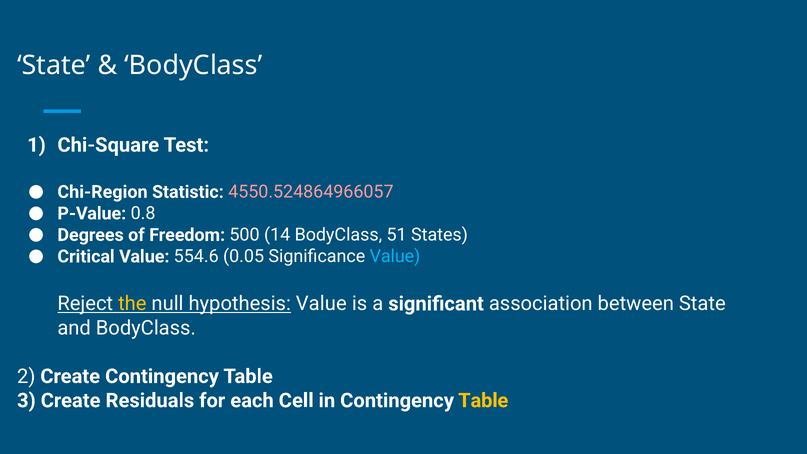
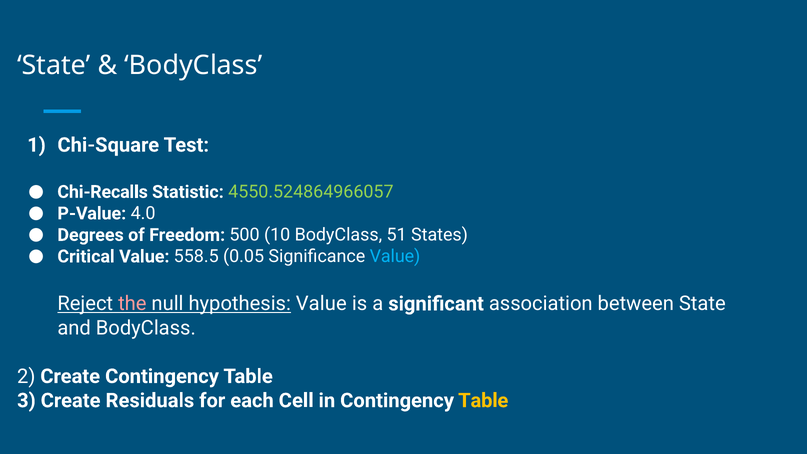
Chi-Region: Chi-Region -> Chi-Recalls (103, 192)
4550.524864966057 colour: pink -> light green (311, 192)
0.8: 0.8 -> 4.0 (143, 213)
14: 14 -> 10 (277, 235)
554.6: 554.6 -> 558.5 (196, 256)
the colour: yellow -> pink (132, 304)
